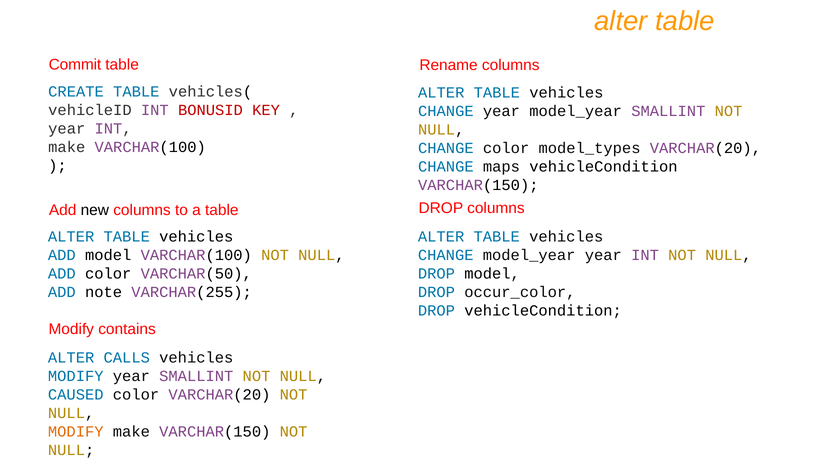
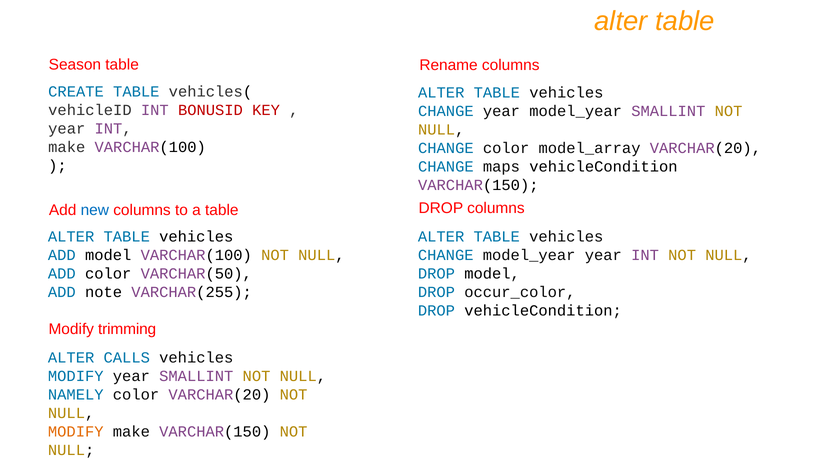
Commit: Commit -> Season (75, 65)
model_types: model_types -> model_array (590, 148)
new colour: black -> blue (95, 210)
contains: contains -> trimming (127, 329)
CAUSED: CAUSED -> NAMELY (76, 395)
